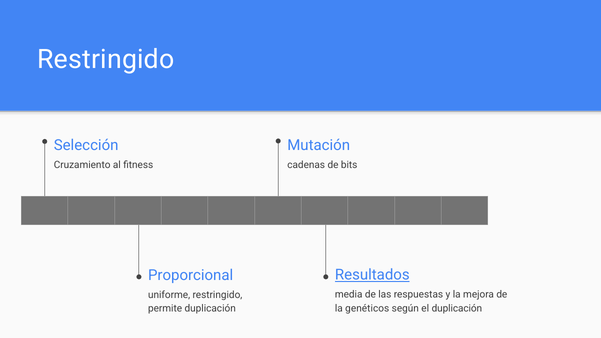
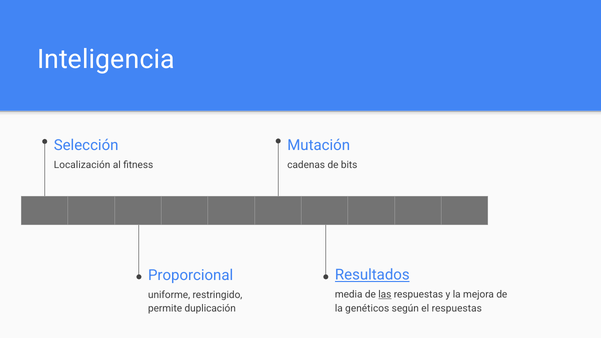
Restringido: Restringido -> Inteligencia (106, 59)
Cruzamiento: Cruzamiento -> Localización (82, 165)
las underline: none -> present (385, 295)
el duplicación: duplicación -> respuestas (457, 308)
